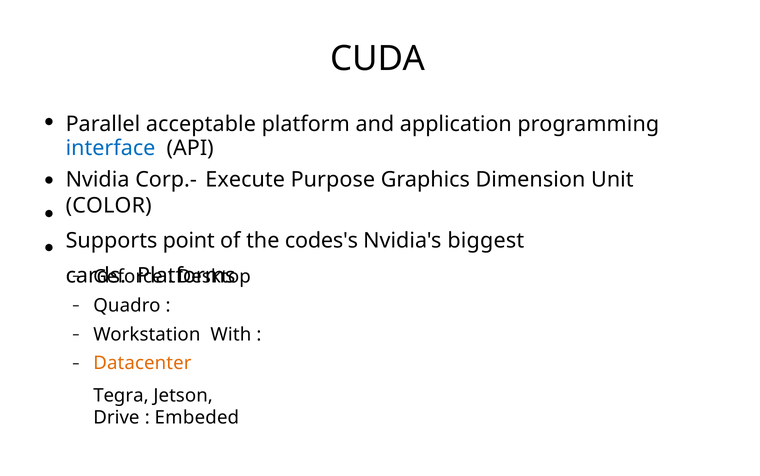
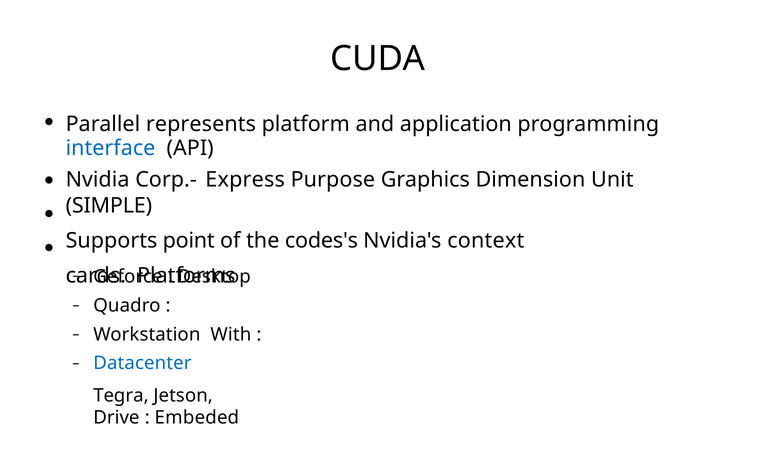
acceptable: acceptable -> represents (201, 124)
Execute: Execute -> Express (245, 180)
COLOR: COLOR -> SIMPLE (109, 206)
biggest: biggest -> context (486, 241)
Datacenter colour: orange -> blue (142, 363)
